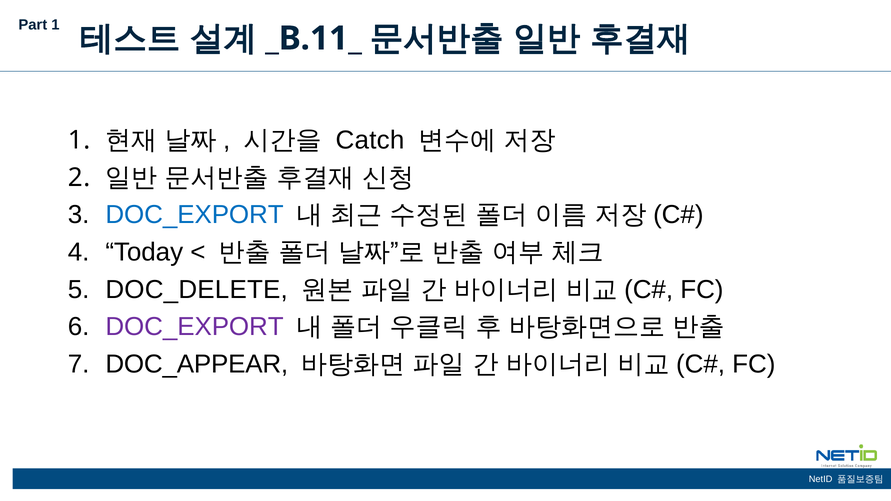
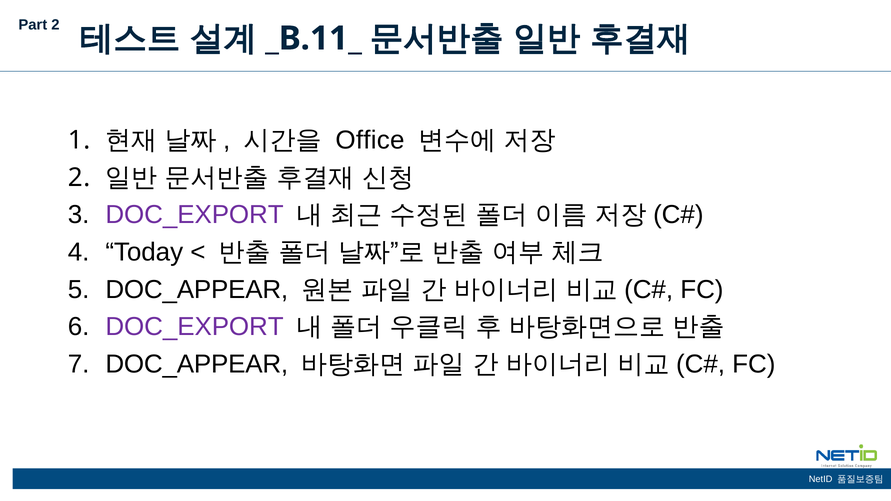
Part 1: 1 -> 2 (55, 25)
Catch: Catch -> Office (370, 140)
DOC_EXPORT colour: blue -> purple (195, 215)
DOC_DELETE: DOC_DELETE -> DOC_APPEAR (197, 290)
